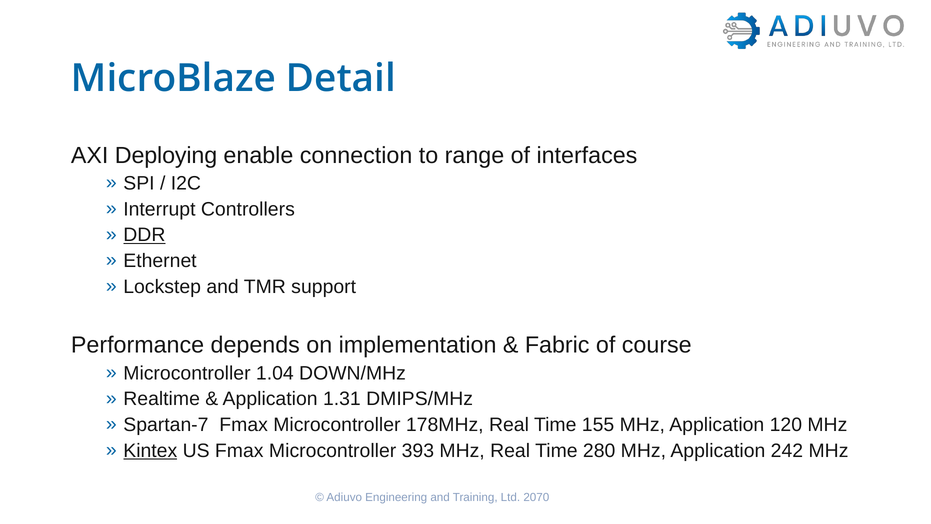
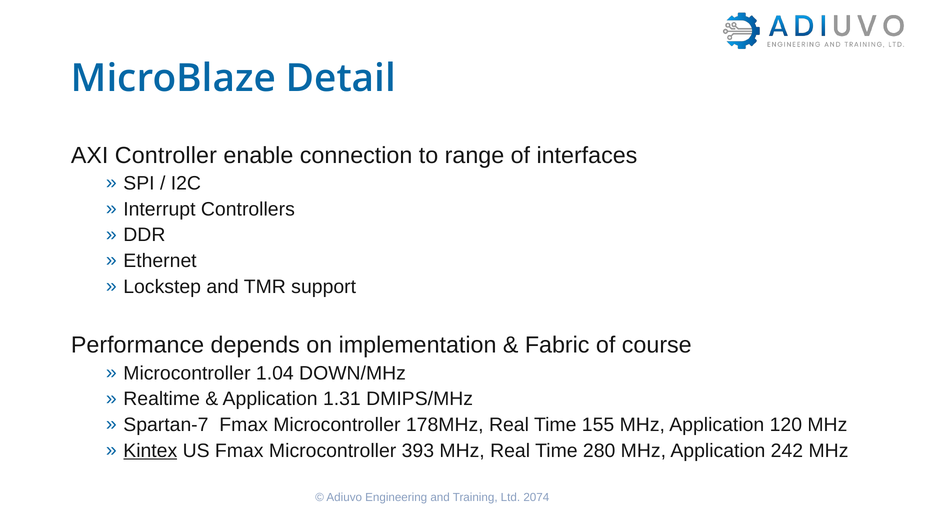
Deploying: Deploying -> Controller (166, 155)
DDR underline: present -> none (144, 235)
2070: 2070 -> 2074 (536, 497)
